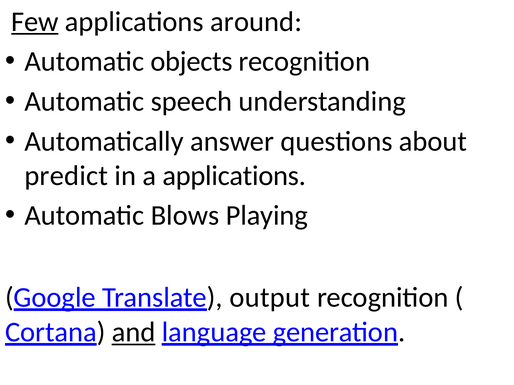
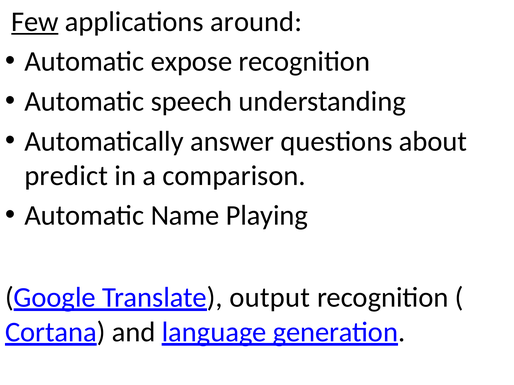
objects: objects -> expose (191, 62)
a applications: applications -> comparison (234, 176)
Blows: Blows -> Name (185, 216)
and underline: present -> none (134, 333)
